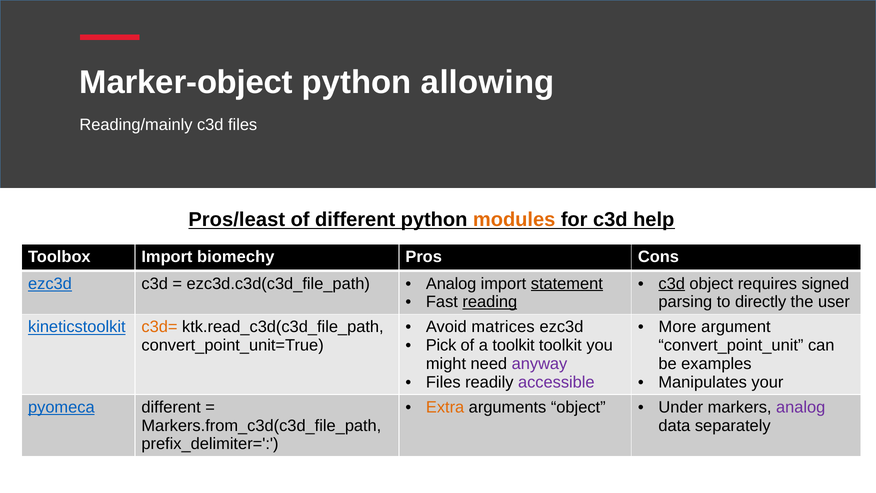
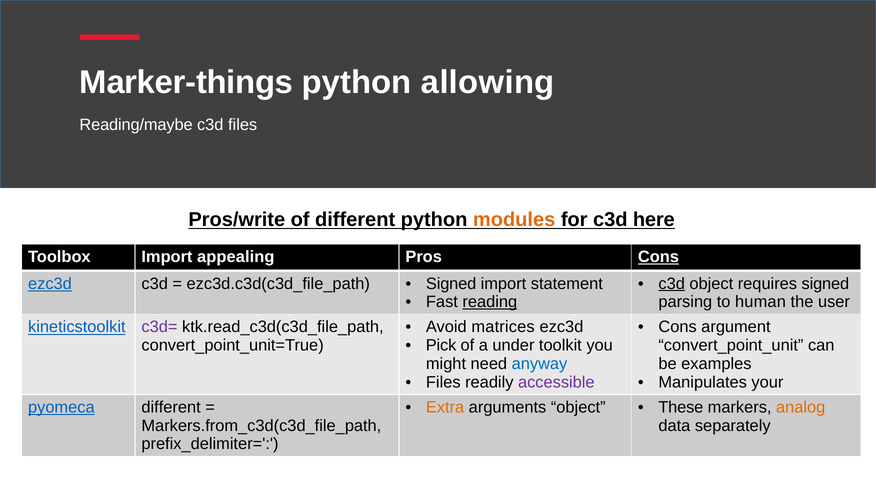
Marker-object: Marker-object -> Marker-things (186, 82)
Reading/mainly: Reading/mainly -> Reading/maybe (136, 125)
Pros/least: Pros/least -> Pros/write (237, 220)
help: help -> here (654, 220)
biomechy: biomechy -> appealing (236, 257)
Cons underline: none -> present (658, 257)
Analog: Analog -> Signed (451, 284)
statement underline: present -> none (567, 284)
directly: directly -> human (760, 302)
More: More -> Cons (678, 327)
c3d= colour: orange -> purple (159, 327)
a toolkit: toolkit -> under (513, 345)
anyway colour: purple -> blue (539, 364)
Under: Under -> These (681, 407)
analog colour: purple -> orange (801, 407)
